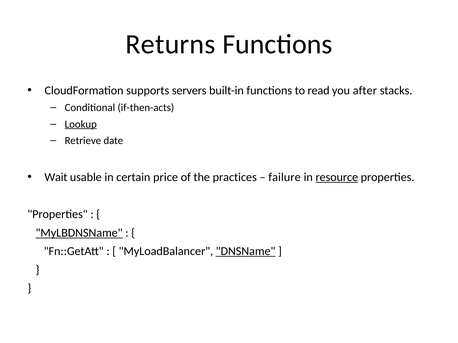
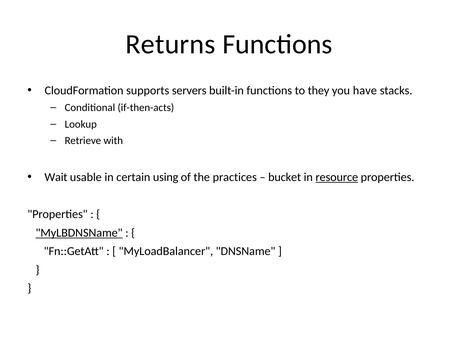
read: read -> they (319, 91)
after: after -> have (365, 91)
Lookup underline: present -> none (81, 124)
date: date -> with (113, 141)
price: price -> using (166, 177)
failure: failure -> bucket (285, 177)
DNSName underline: present -> none (246, 252)
